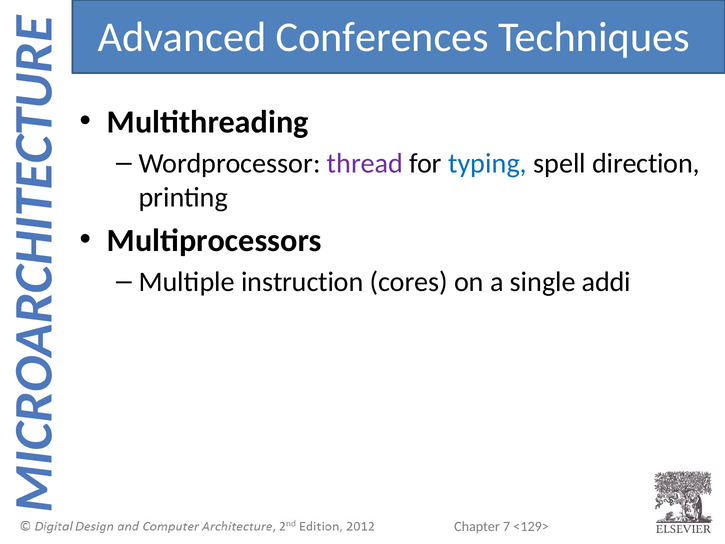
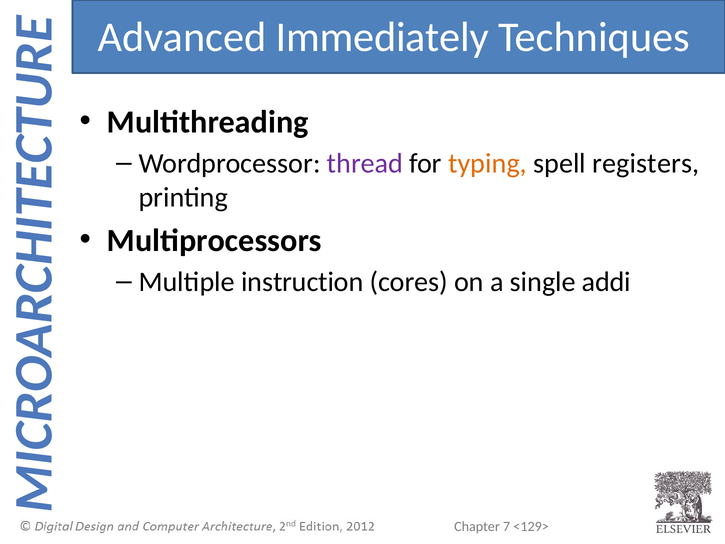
Conferences: Conferences -> Immediately (382, 37)
typing colour: blue -> orange (487, 164)
direction: direction -> registers (646, 164)
